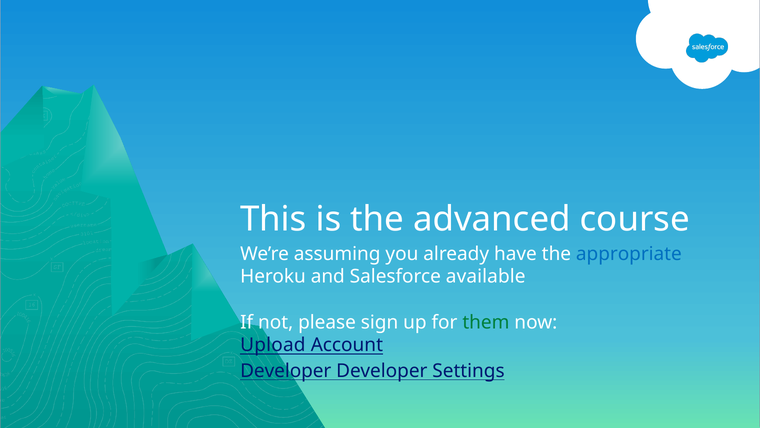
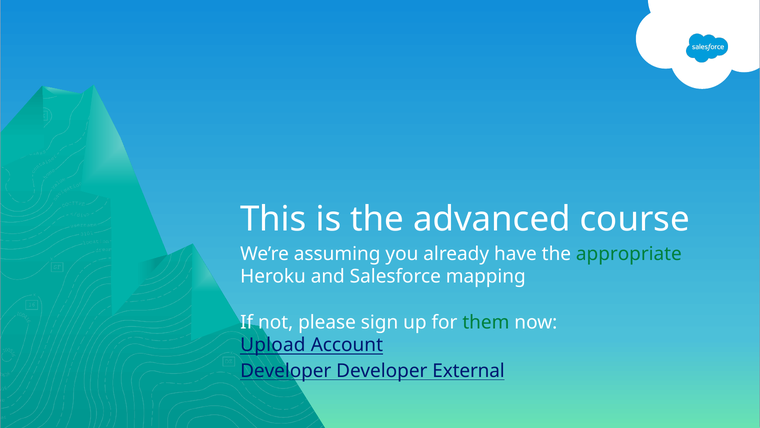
appropriate colour: blue -> green (629, 254)
available: available -> mapping (486, 276)
Settings: Settings -> External (469, 371)
